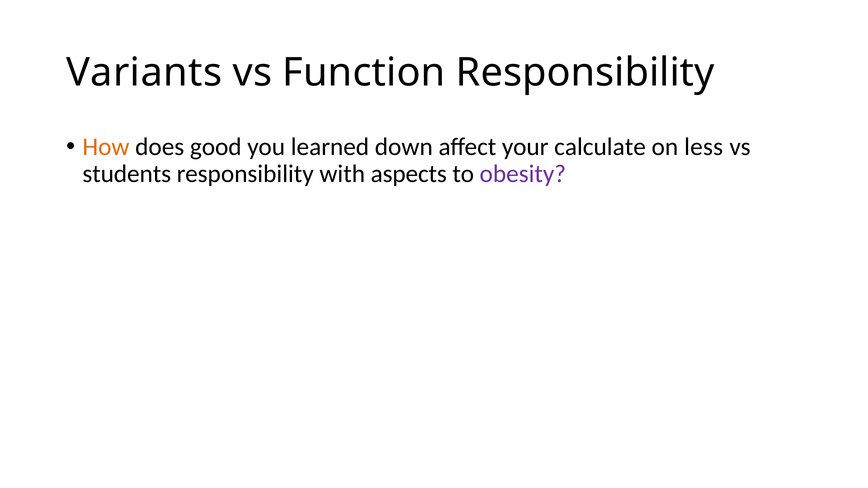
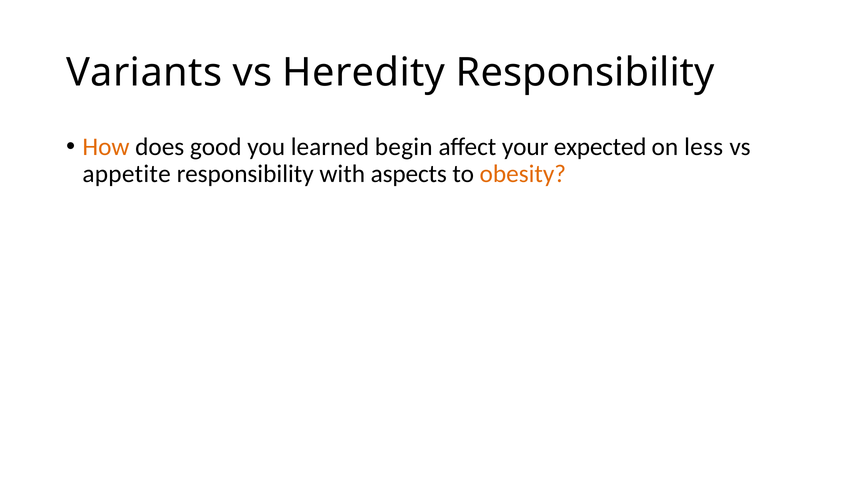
Function: Function -> Heredity (364, 73)
down: down -> begin (404, 147)
calculate: calculate -> expected (600, 147)
students: students -> appetite (127, 174)
obesity colour: purple -> orange (523, 174)
